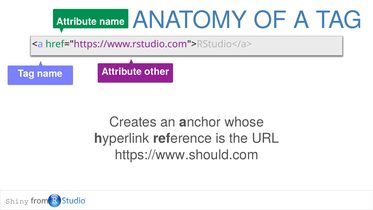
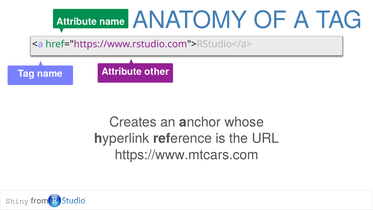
https://www.should.com: https://www.should.com -> https://www.mtcars.com (187, 155)
